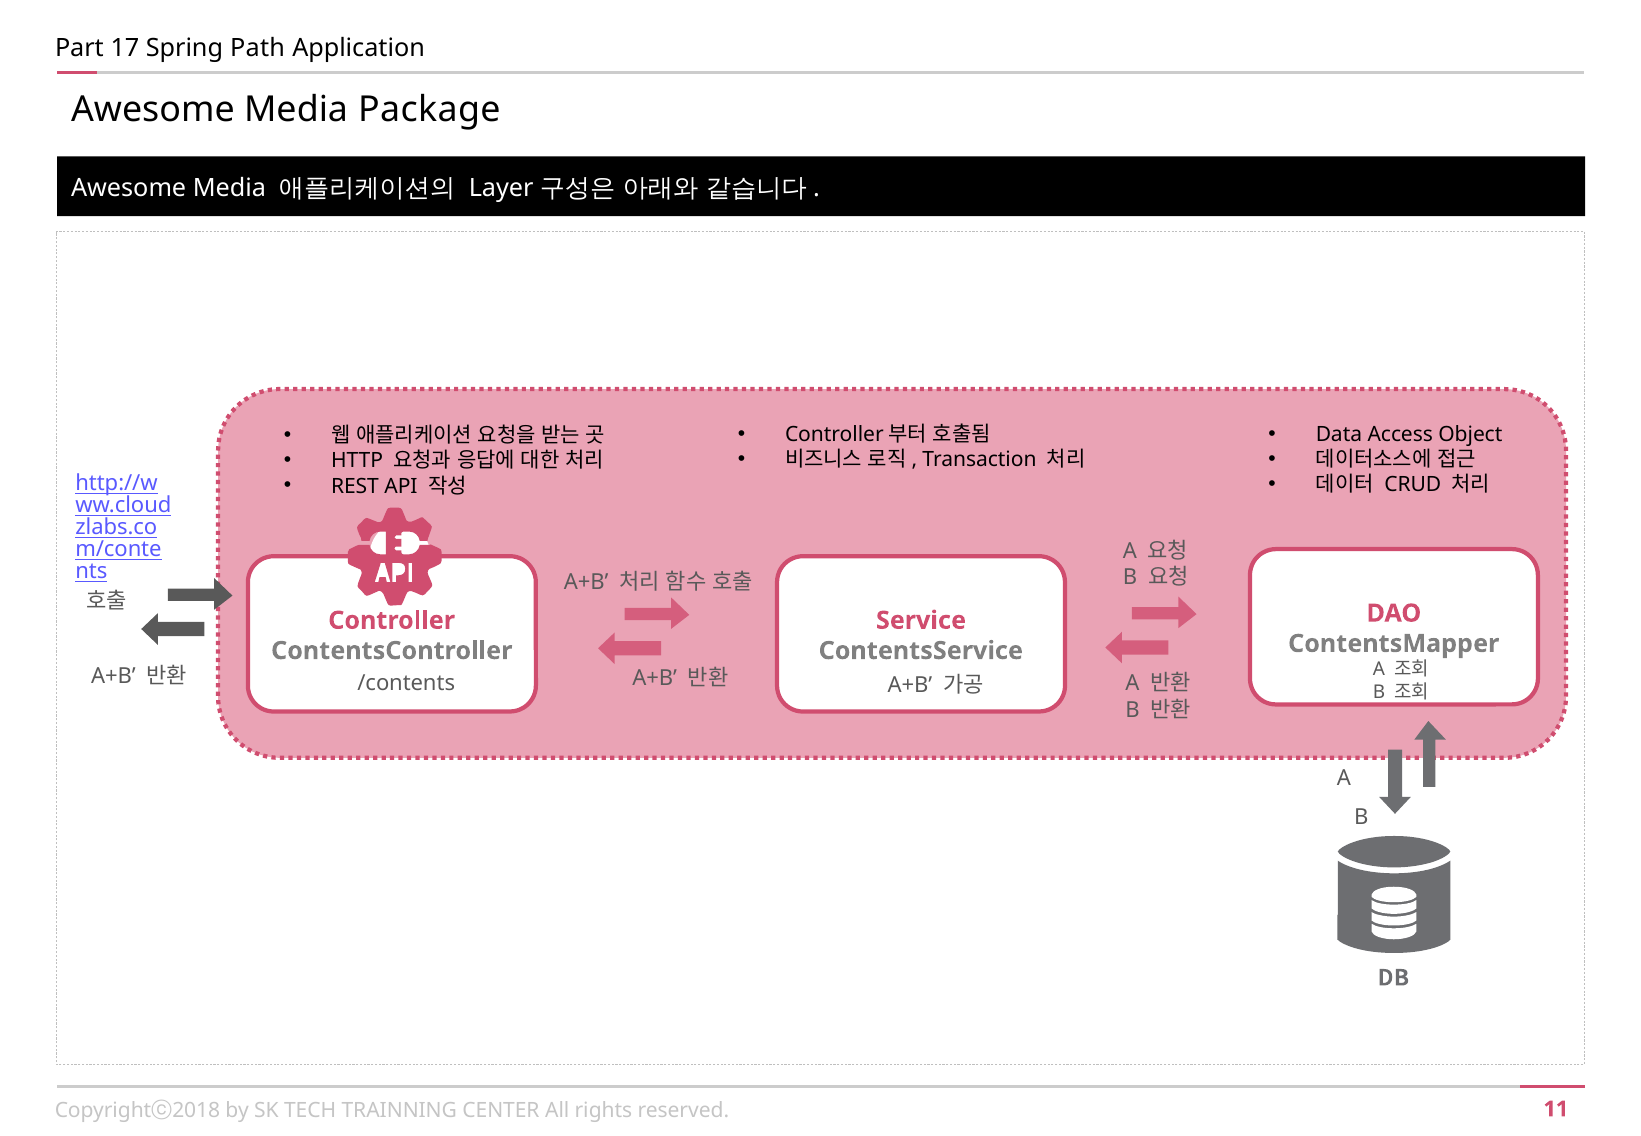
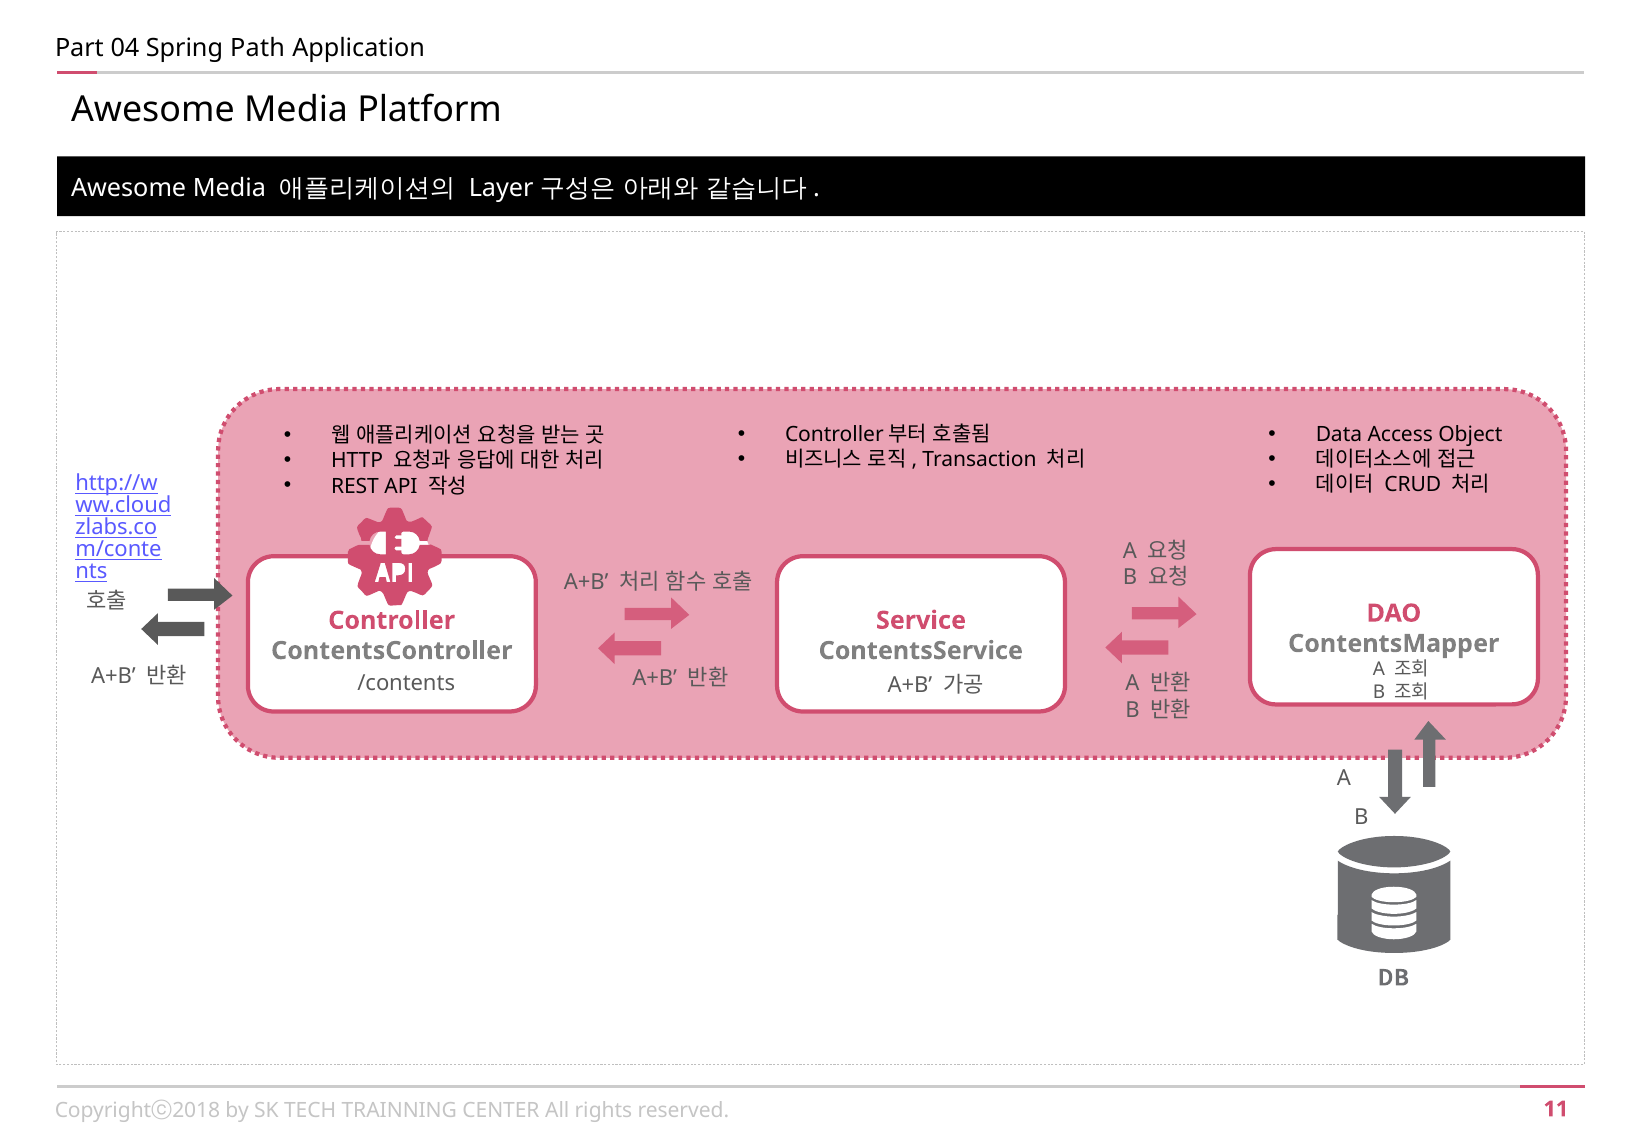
17: 17 -> 04 (125, 48)
Package: Package -> Platform (430, 110)
